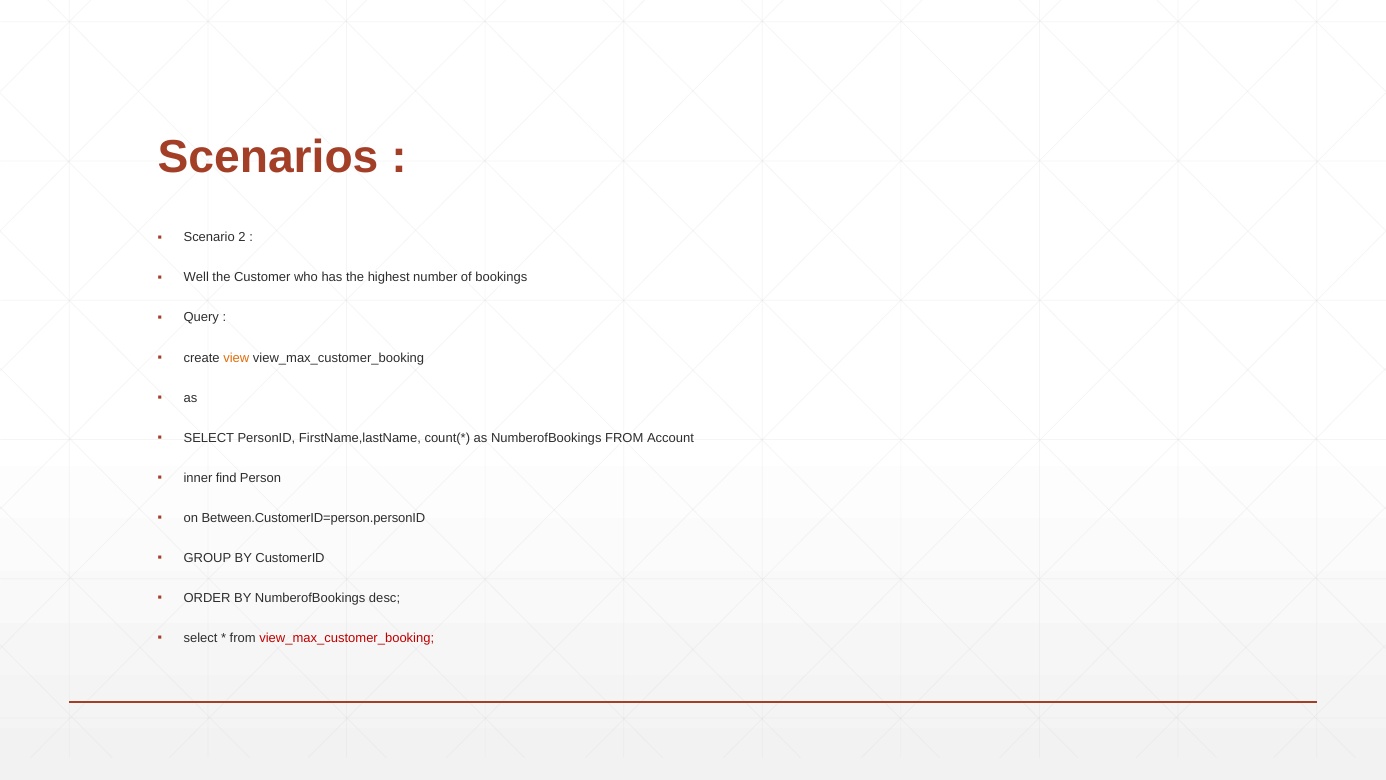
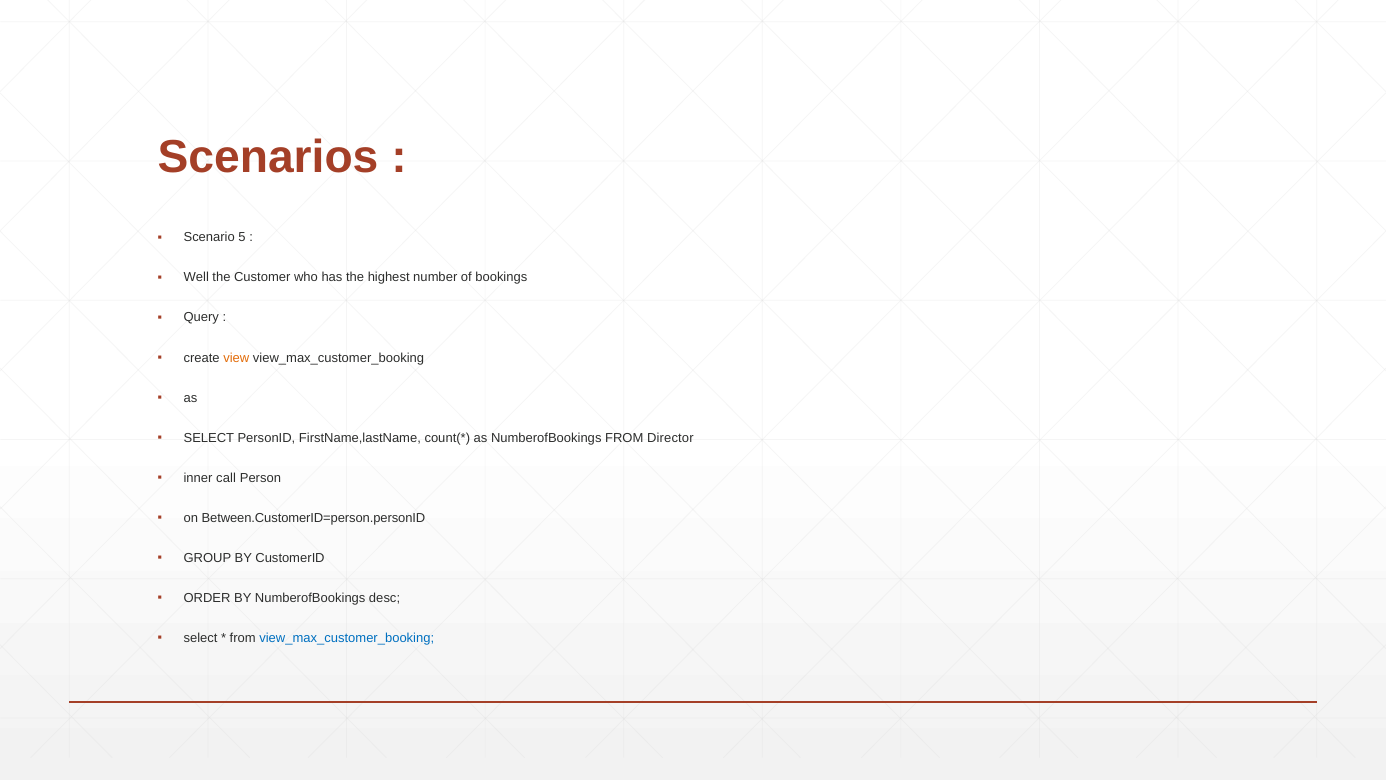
2: 2 -> 5 (242, 237)
Account: Account -> Director (670, 438)
find: find -> call (226, 478)
view_max_customer_booking colour: red -> blue (347, 638)
